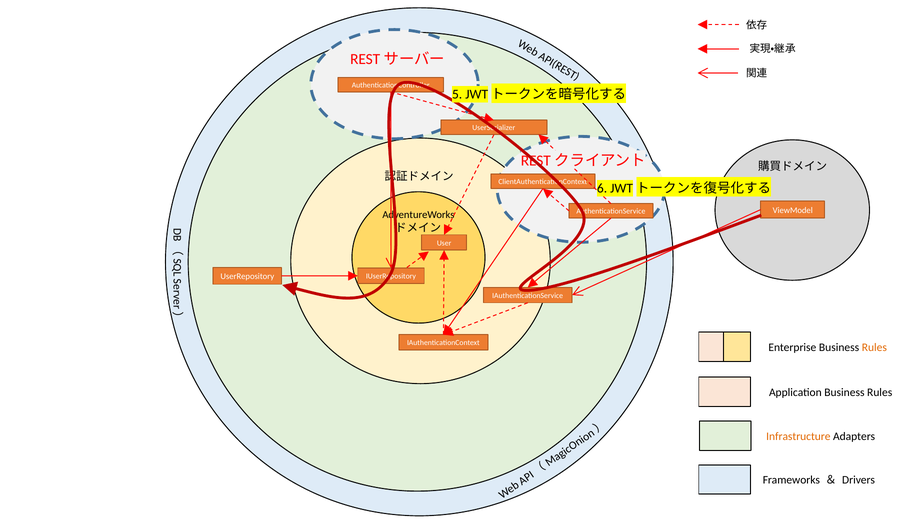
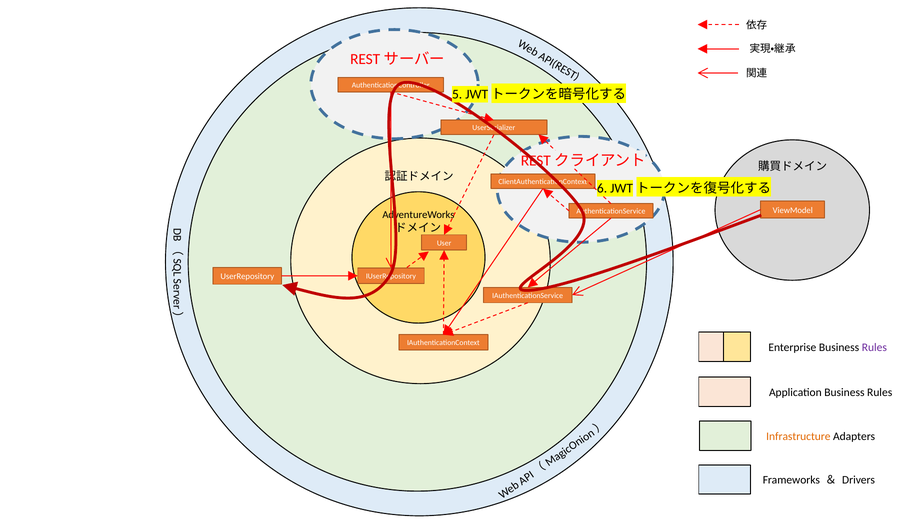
Rules colour: orange -> purple (874, 347)
